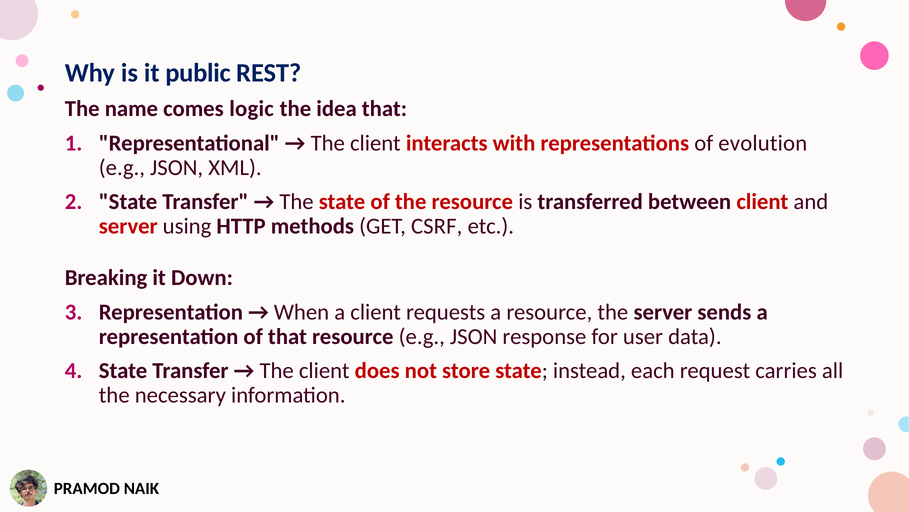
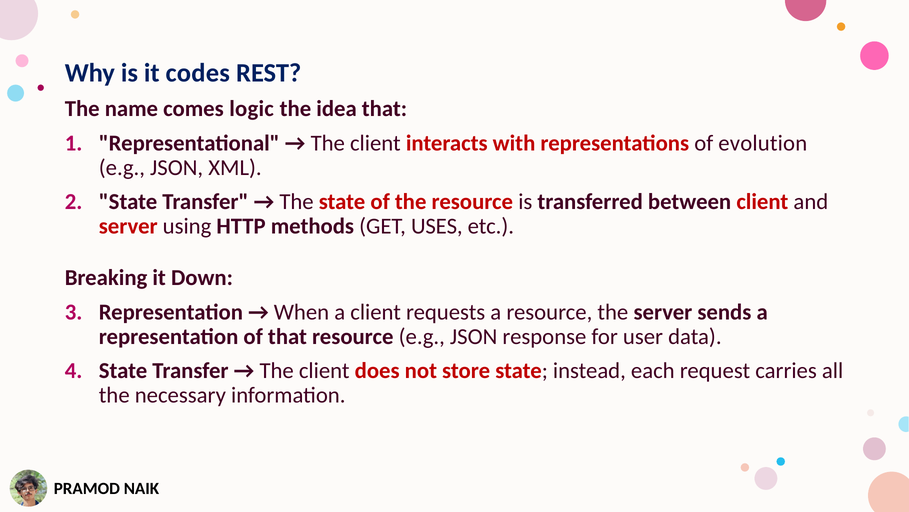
public: public -> codes (198, 73)
CSRF: CSRF -> USES (437, 226)
